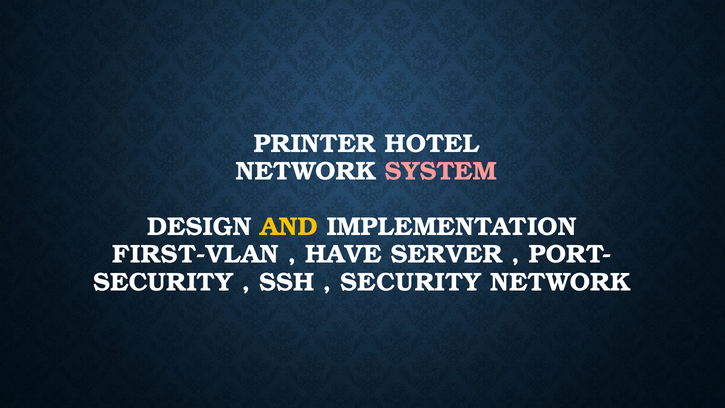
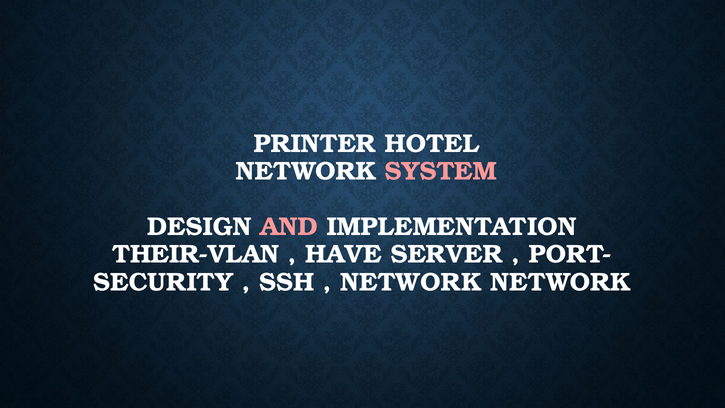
AND colour: yellow -> pink (289, 227)
FIRST-VLAN: FIRST-VLAN -> THEIR-VLAN (196, 254)
SECURITY: SECURITY -> NETWORK (411, 282)
